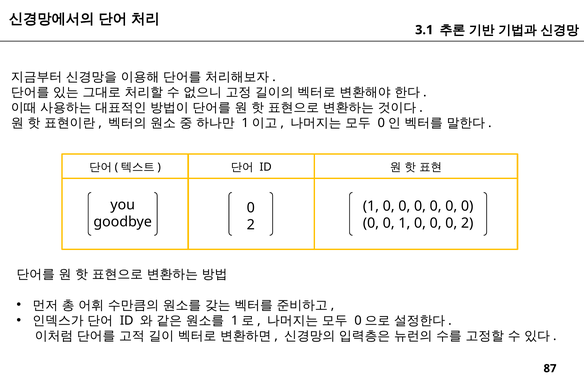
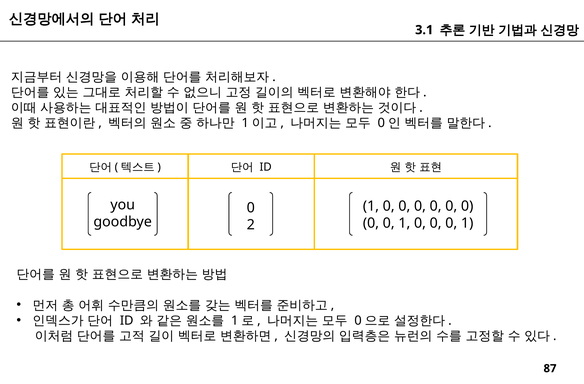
2: 2 -> 1 (467, 223)
